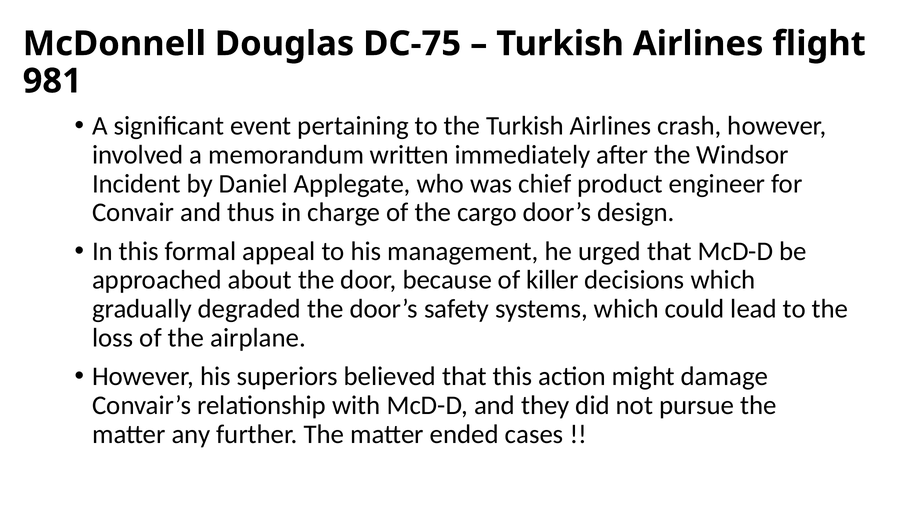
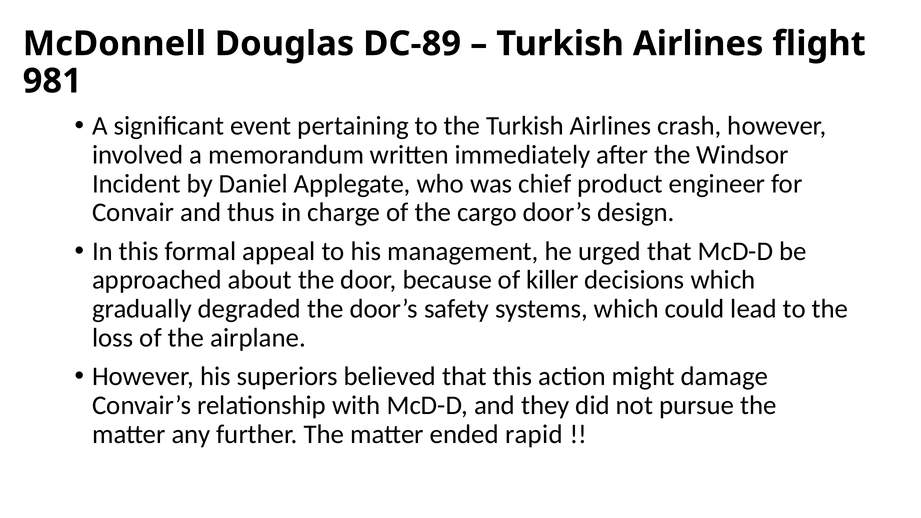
DC-75: DC-75 -> DC-89 (412, 44)
cases: cases -> rapid (534, 435)
